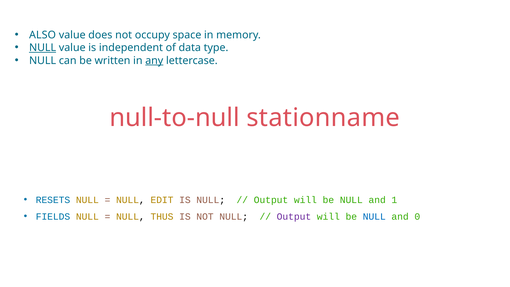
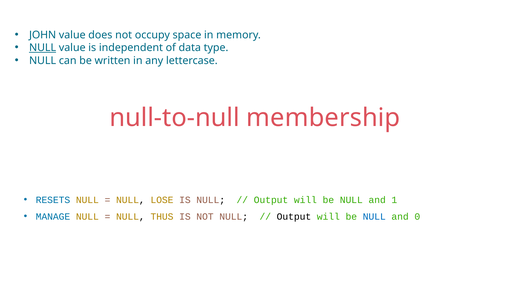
ALSO: ALSO -> JOHN (43, 35)
any underline: present -> none (154, 60)
stationname: stationname -> membership (323, 118)
EDIT: EDIT -> LOSE (162, 200)
FIELDS: FIELDS -> MANAGE (53, 216)
Output colour: purple -> black (294, 216)
